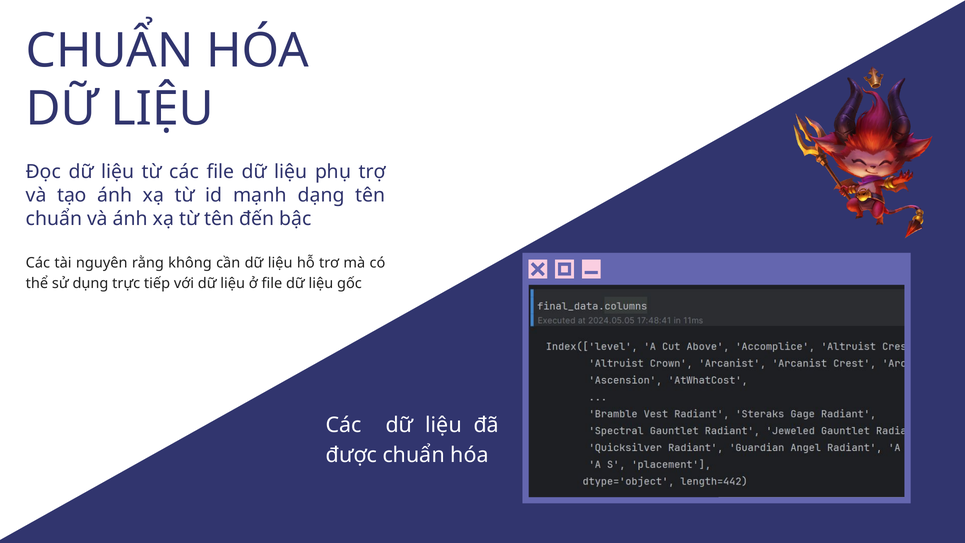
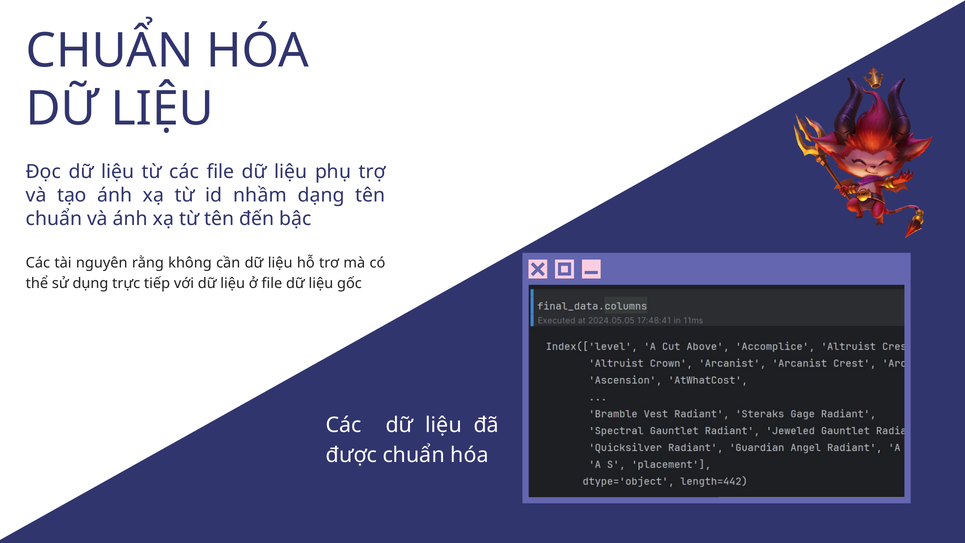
mạnh: mạnh -> nhầm (260, 195)
